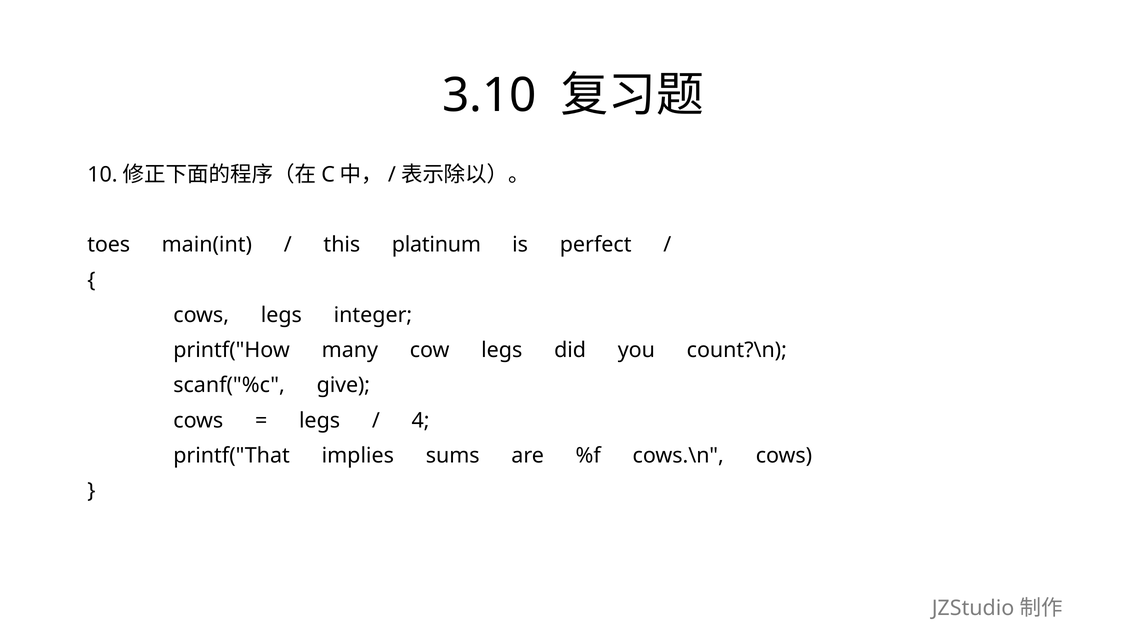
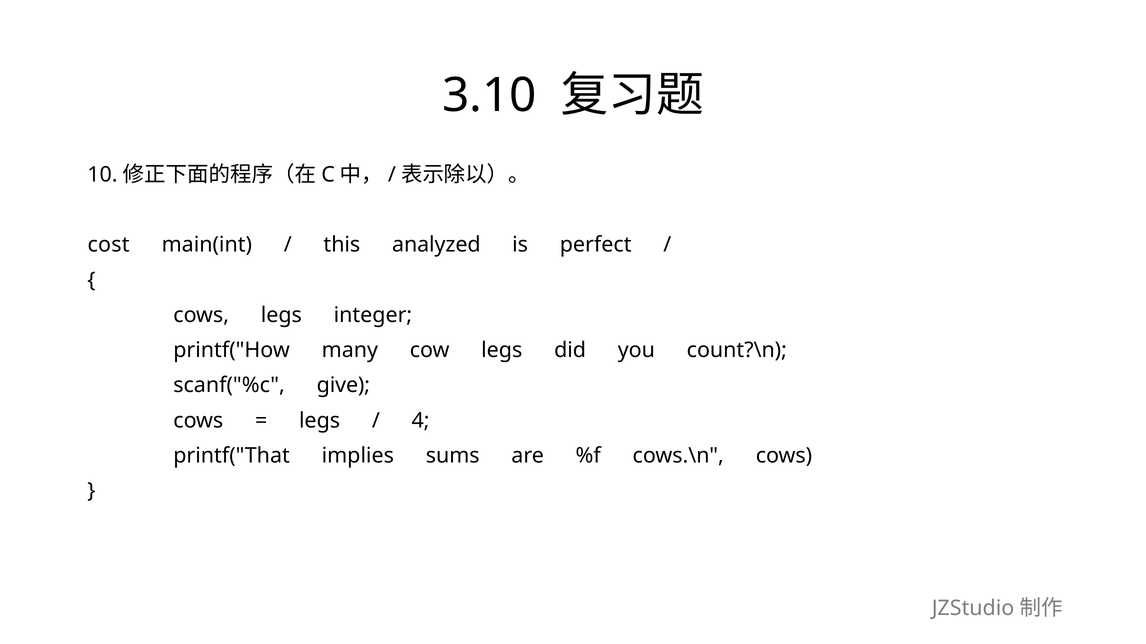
toes: toes -> cost (109, 245)
platinum: platinum -> analyzed (436, 245)
